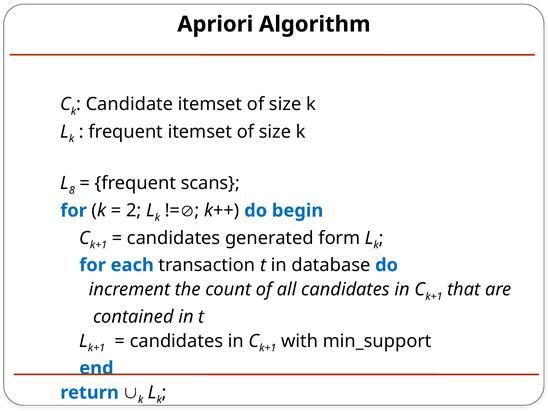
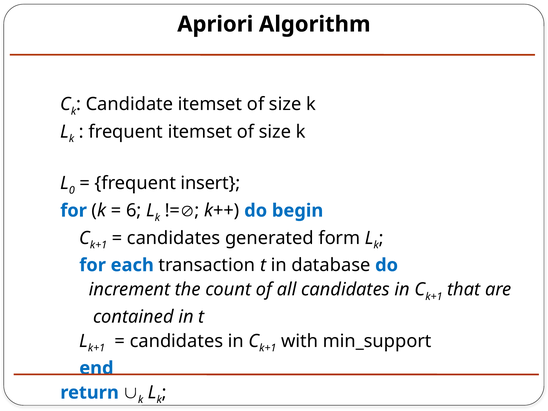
8: 8 -> 0 (72, 190)
scans: scans -> insert (210, 183)
2: 2 -> 6 (134, 211)
